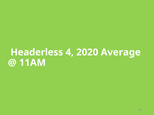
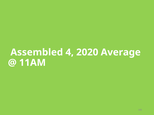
Headerless: Headerless -> Assembled (37, 52)
